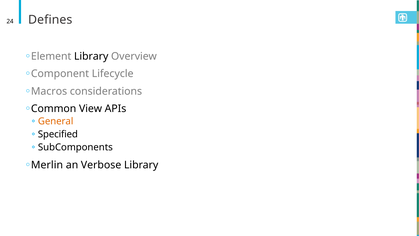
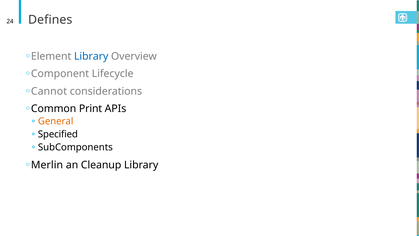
Library colour: black -> blue (91, 56)
Macros: Macros -> Cannot (49, 91)
View: View -> Print (91, 109)
Verbose: Verbose -> Cleanup (101, 165)
